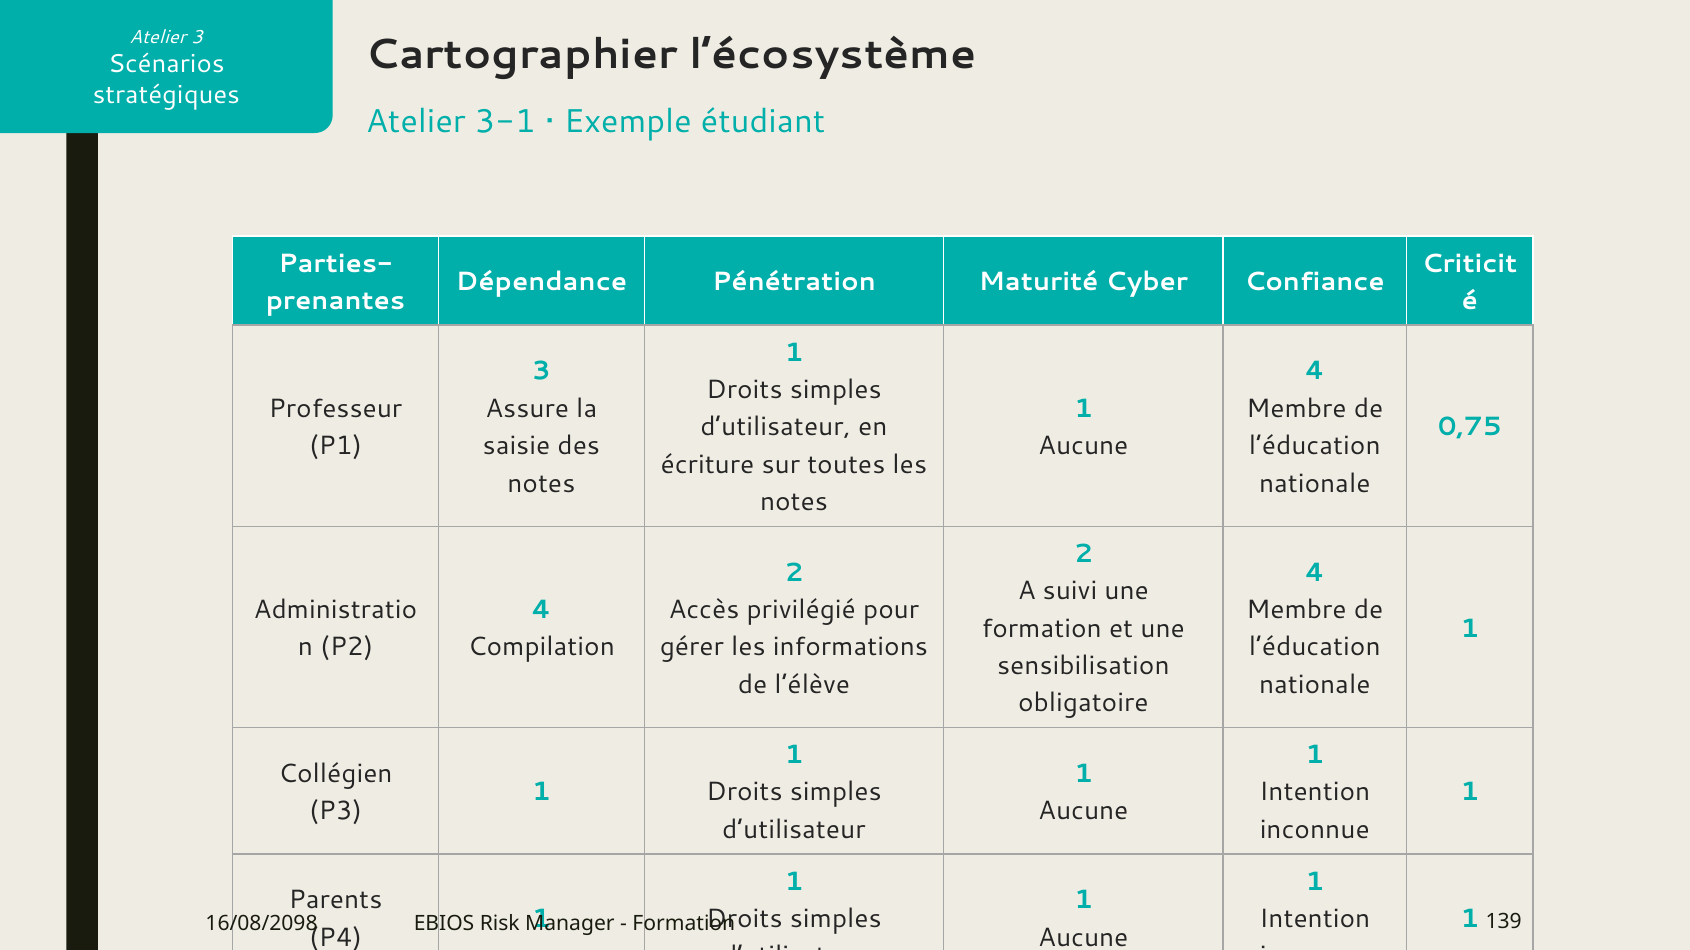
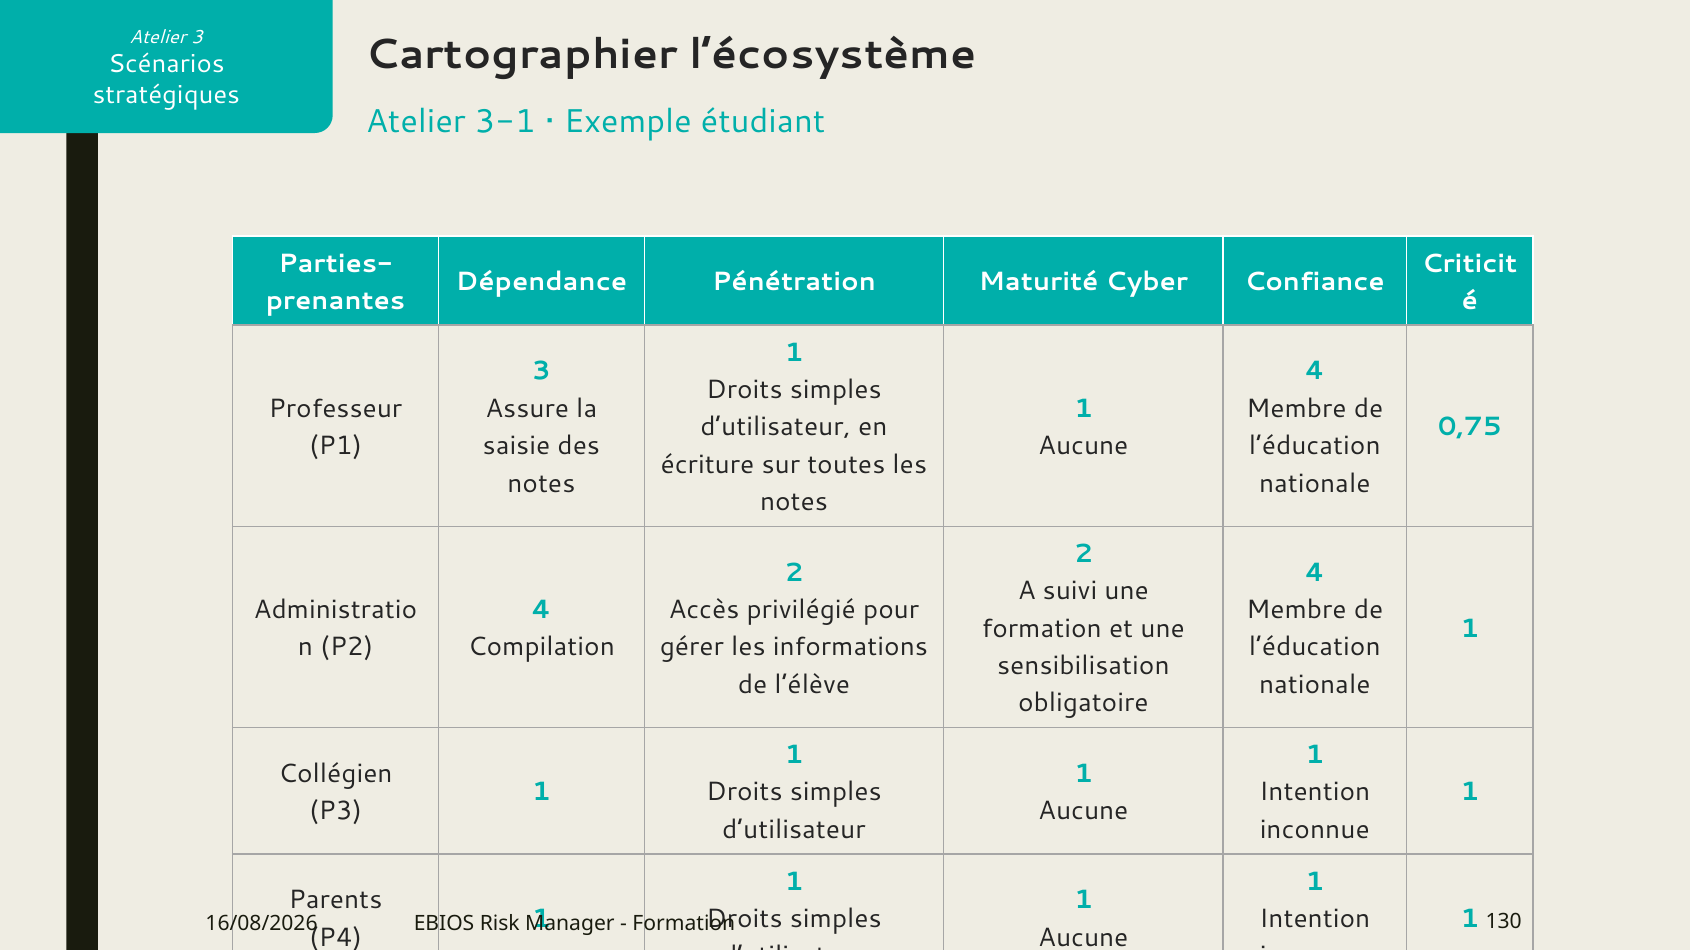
16/08/2098: 16/08/2098 -> 16/08/2026 (262, 924)
139: 139 -> 130 (1504, 922)
